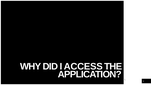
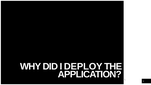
ACCESS: ACCESS -> DEPLOY (83, 66)
